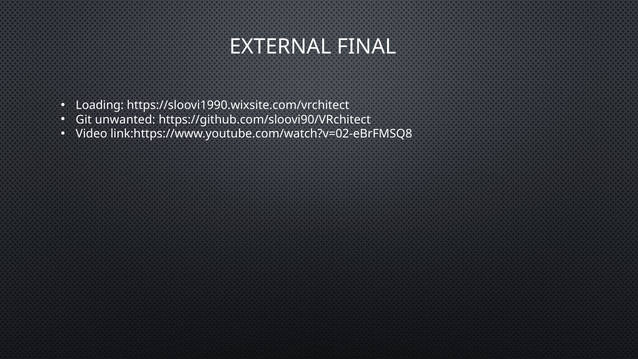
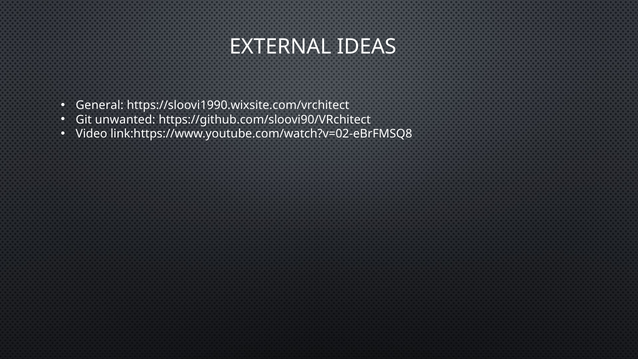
FINAL: FINAL -> IDEAS (367, 47)
Loading: Loading -> General (100, 105)
